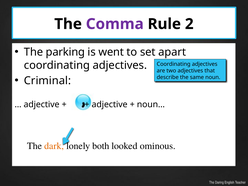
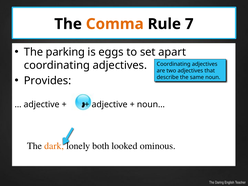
Comma colour: purple -> orange (115, 24)
2: 2 -> 7 (189, 24)
went: went -> eggs (111, 52)
Criminal: Criminal -> Provides (48, 81)
